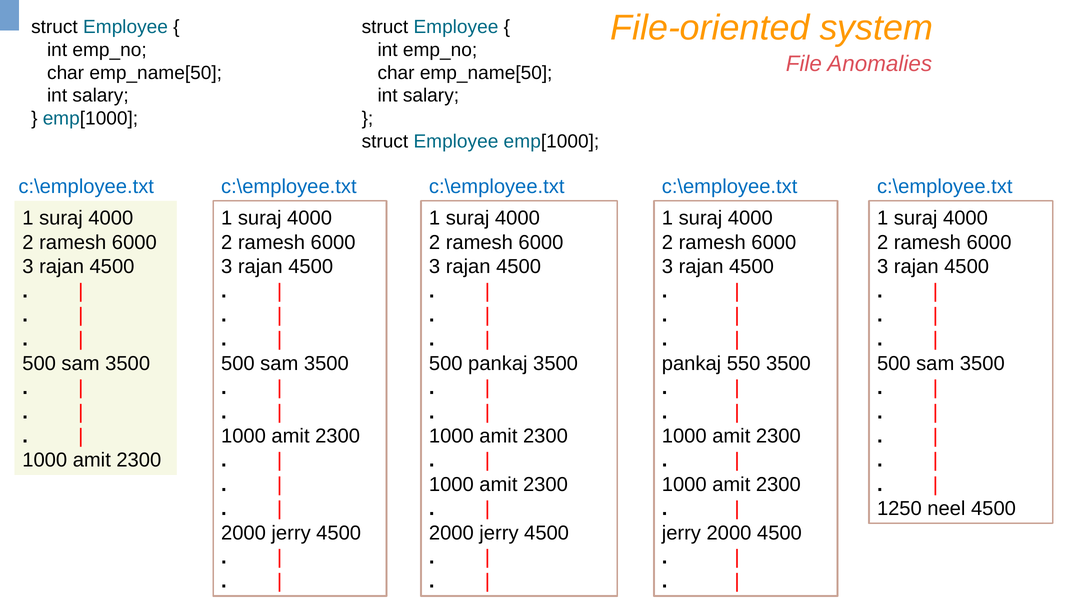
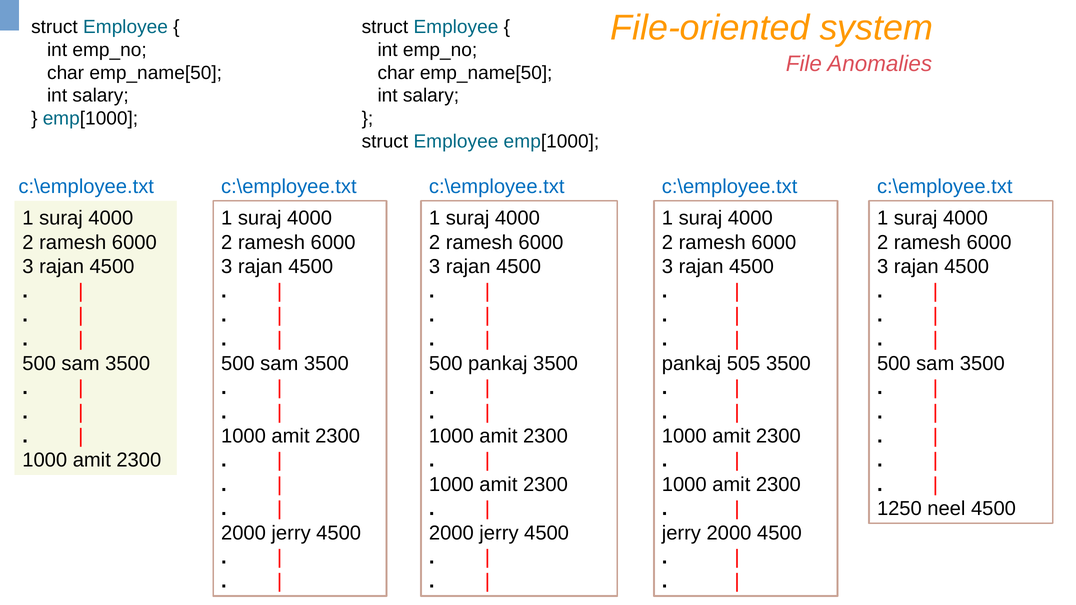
550: 550 -> 505 (744, 364)
